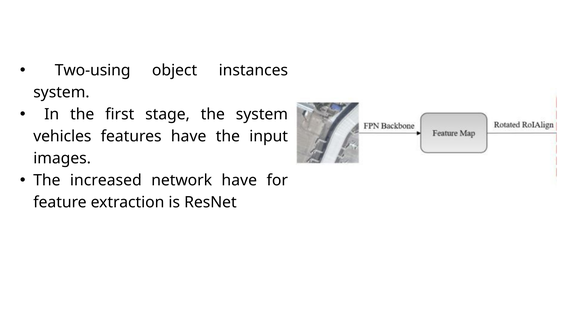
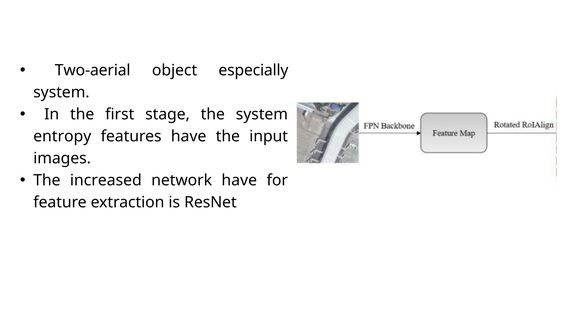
Two-using: Two-using -> Two-aerial (93, 70)
instances: instances -> especially (253, 70)
vehicles: vehicles -> entropy (62, 136)
